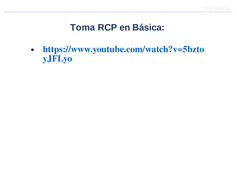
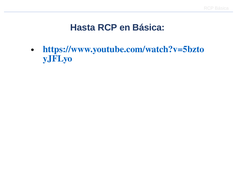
Toma: Toma -> Hasta (83, 27)
